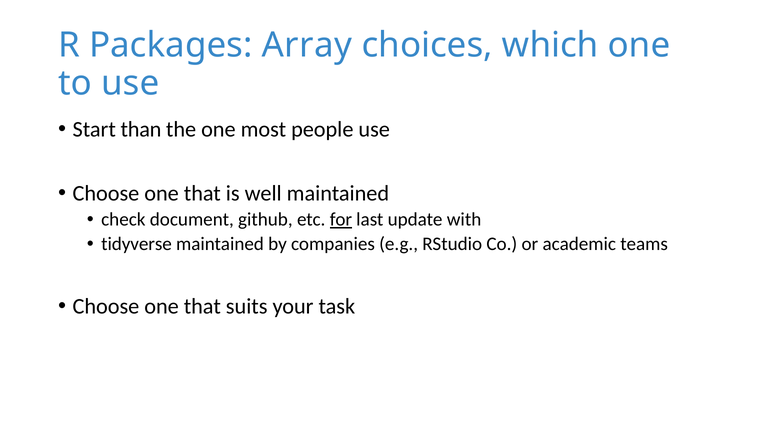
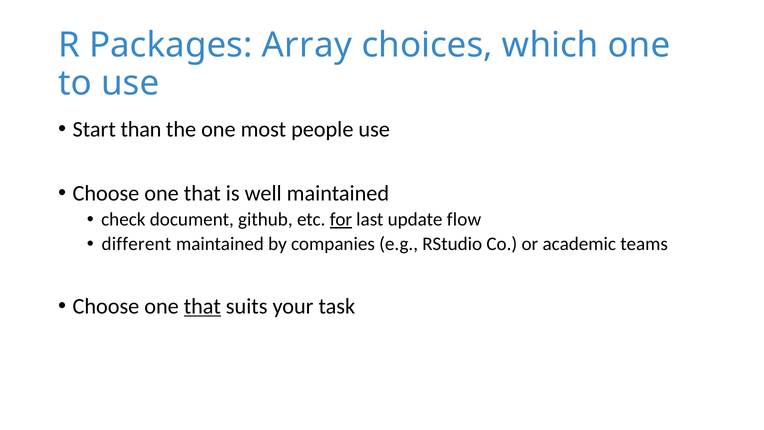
with: with -> flow (464, 219)
tidyverse: tidyverse -> different (136, 244)
that underline: none -> present (202, 306)
